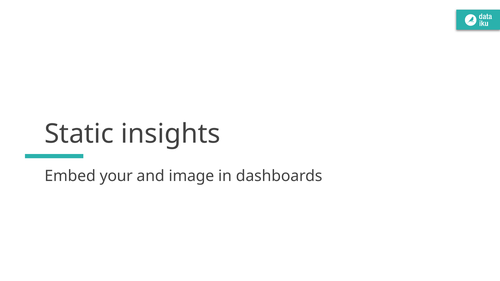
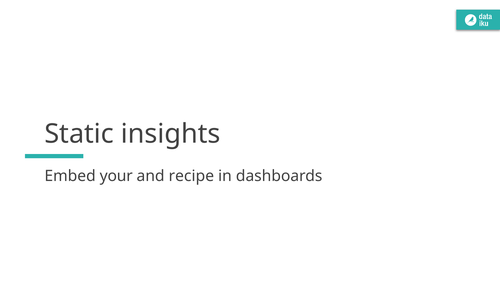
image: image -> recipe (191, 176)
